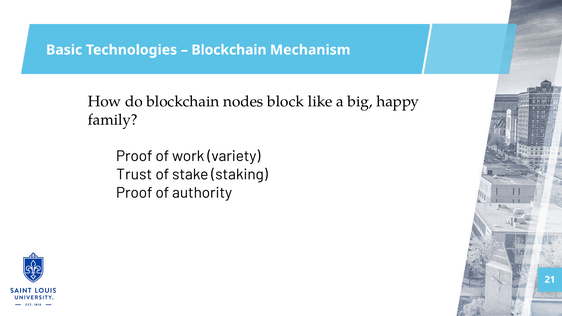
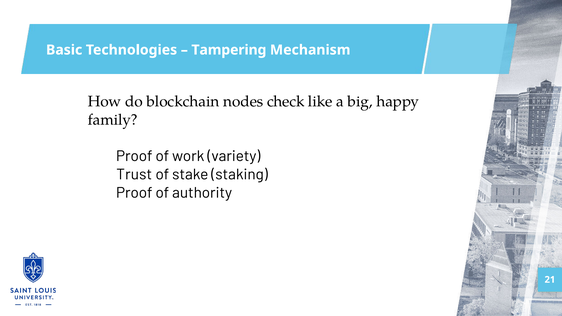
Blockchain: Blockchain -> Tampering (229, 50)
block: block -> check (286, 102)
